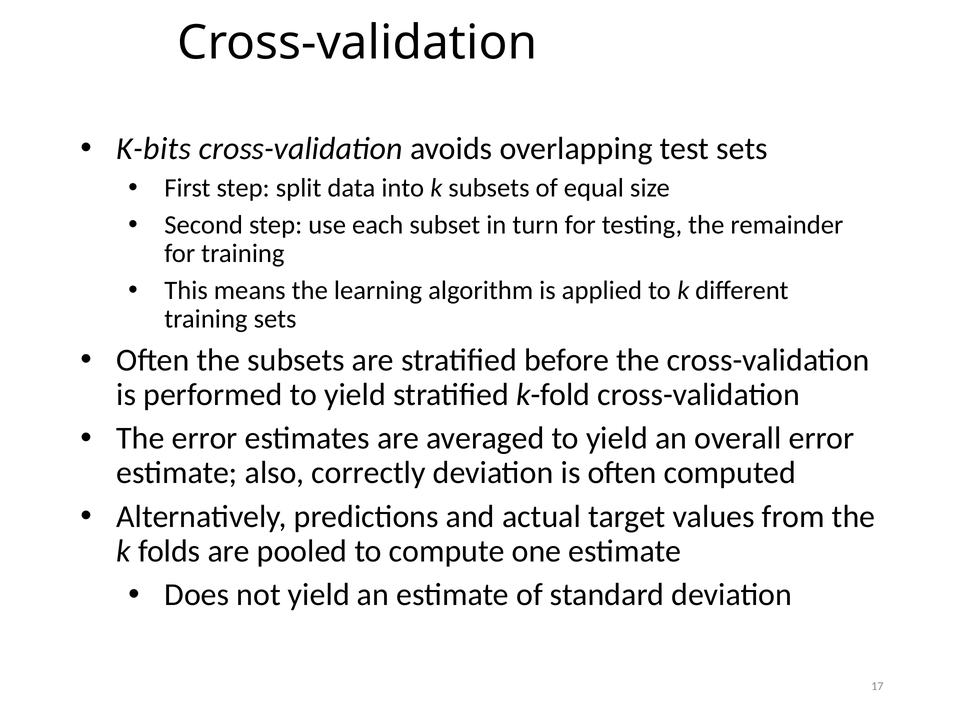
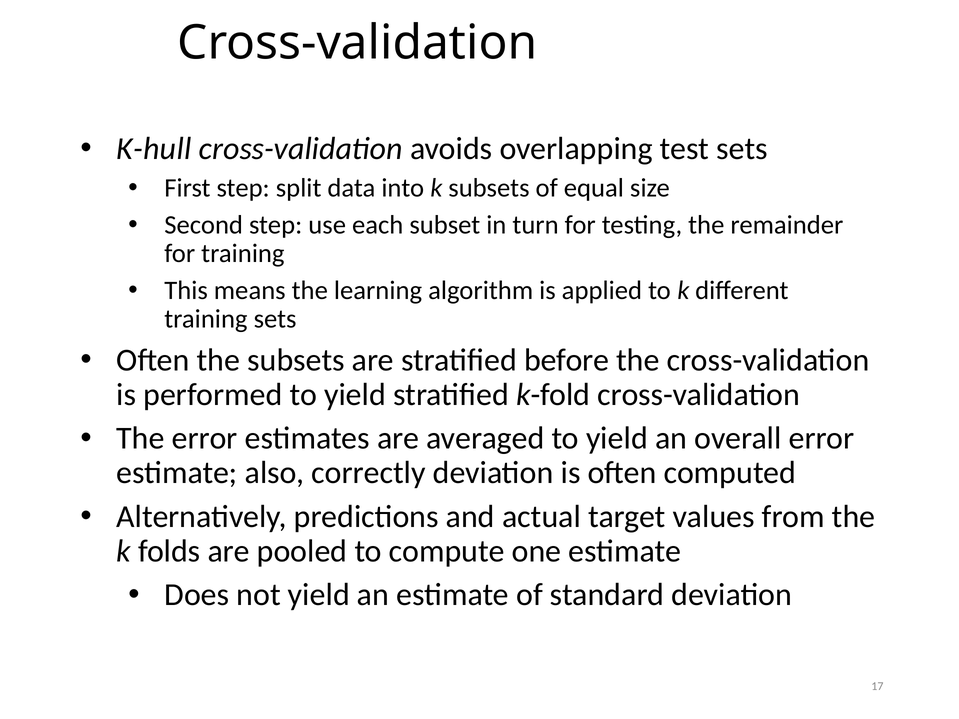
K-bits: K-bits -> K-hull (154, 149)
